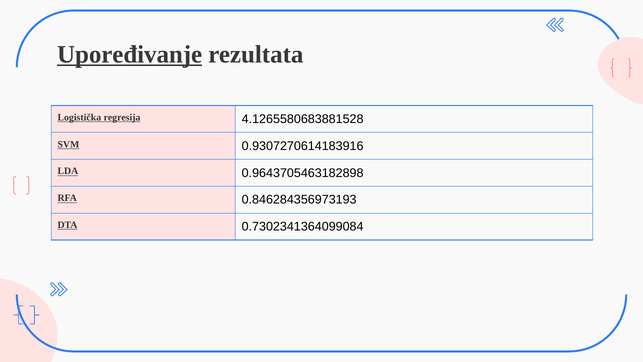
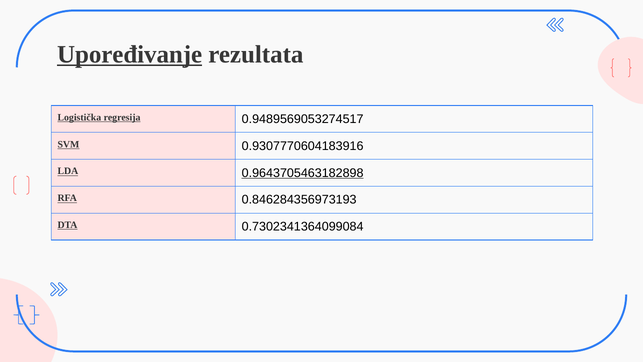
4.1265580683881528: 4.1265580683881528 -> 0.9489569053274517 (303, 119)
0.9307270614183916: 0.9307270614183916 -> 0.9307770604183916 (303, 146)
0.9643705463182898 underline: none -> present (303, 173)
